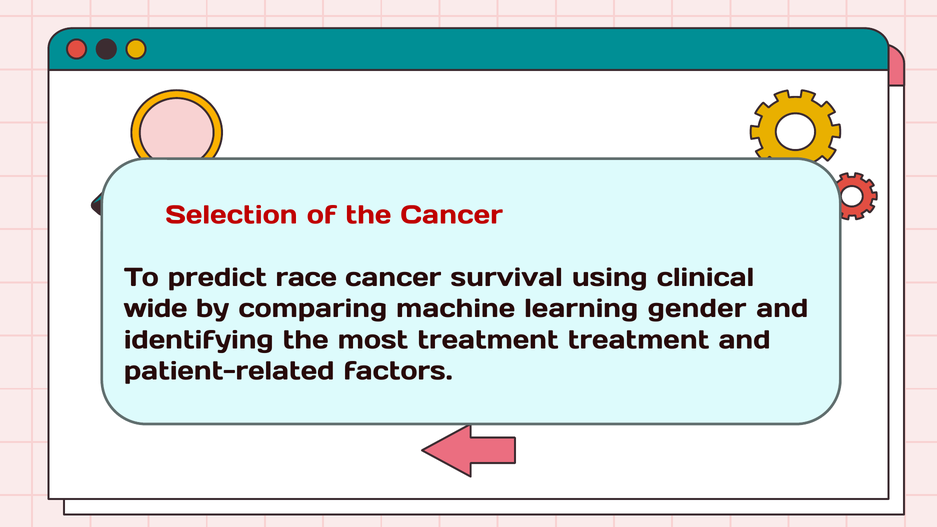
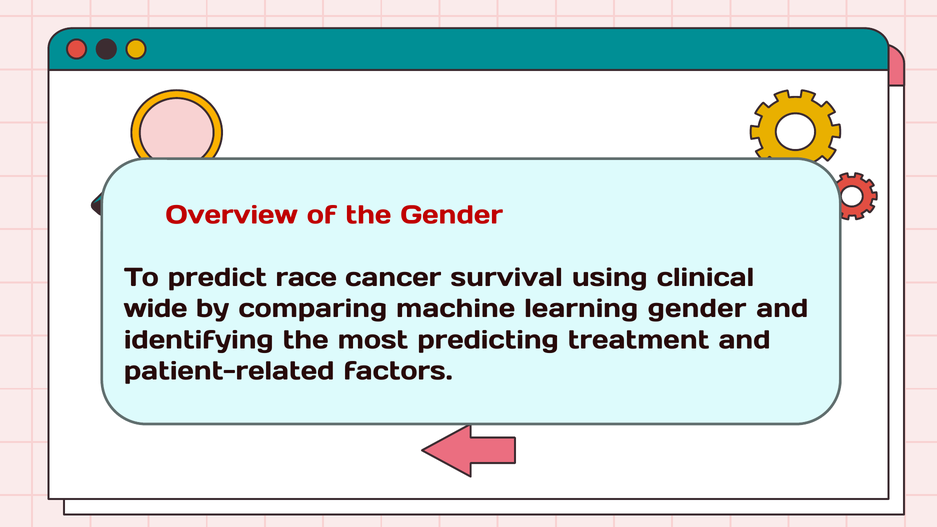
Selection: Selection -> Overview (232, 215)
the Cancer: Cancer -> Gender (452, 215)
most treatment: treatment -> predicting (488, 340)
